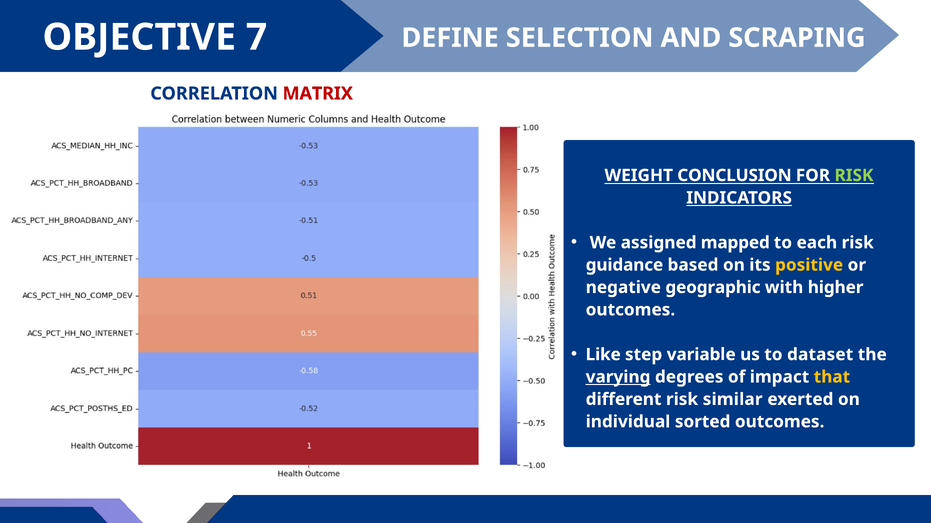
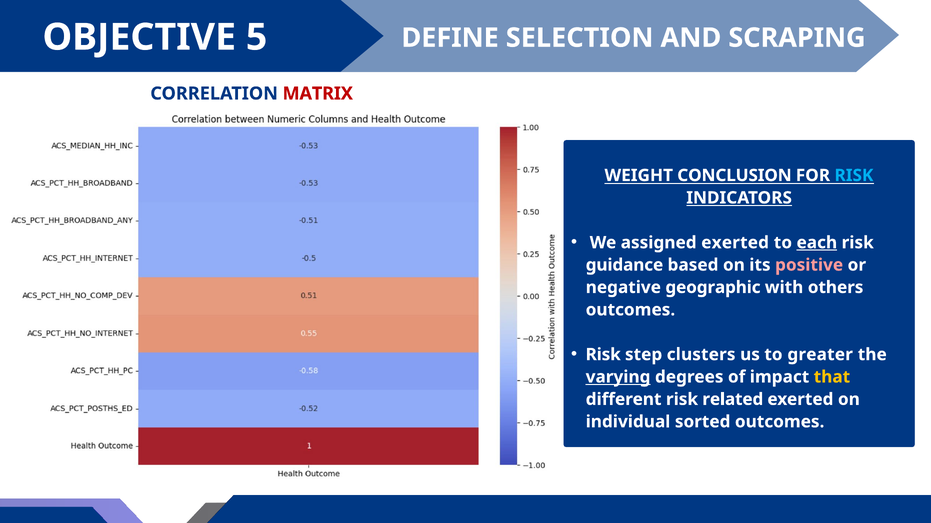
7: 7 -> 5 (257, 37)
RISK colour: light green -> light blue (854, 176)
assigned mapped: mapped -> exerted (735, 243)
each underline: none -> present (817, 243)
positive colour: yellow -> pink (809, 265)
higher: higher -> others (836, 288)
Like: Like -> Risk (603, 355)
variable: variable -> clusters (701, 355)
dataset: dataset -> greater (820, 355)
similar: similar -> related (733, 400)
